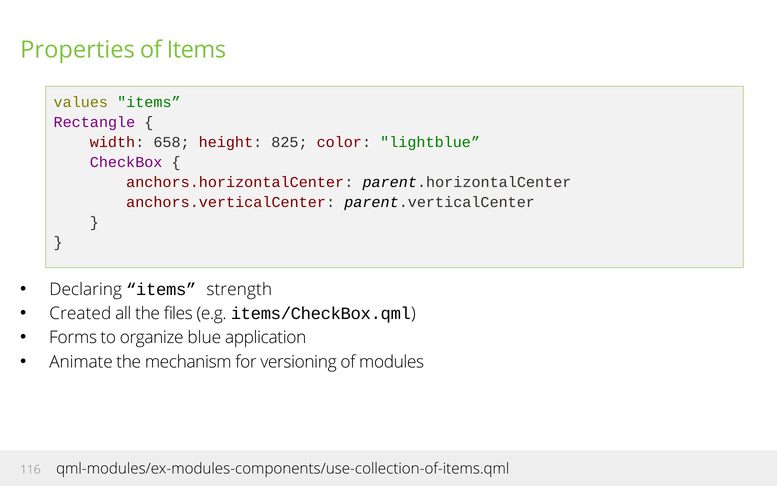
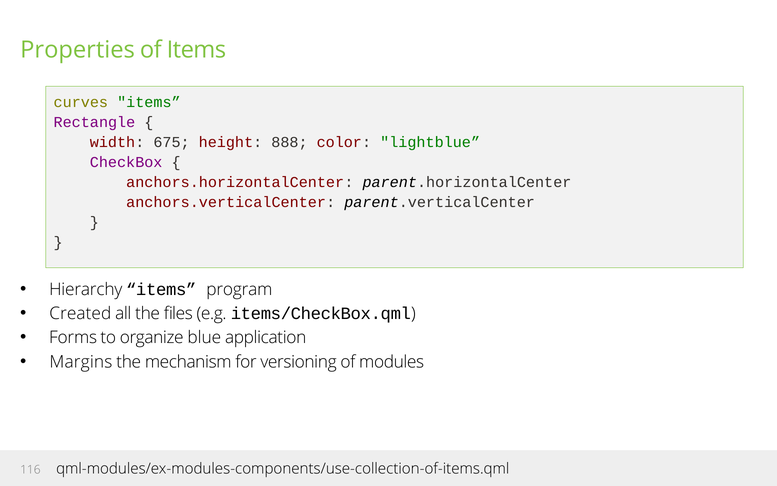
values: values -> curves (81, 102)
658: 658 -> 675 (172, 142)
825: 825 -> 888 (289, 142)
Declaring: Declaring -> Hierarchy (86, 289)
strength: strength -> program (239, 289)
Animate: Animate -> Margins (81, 362)
